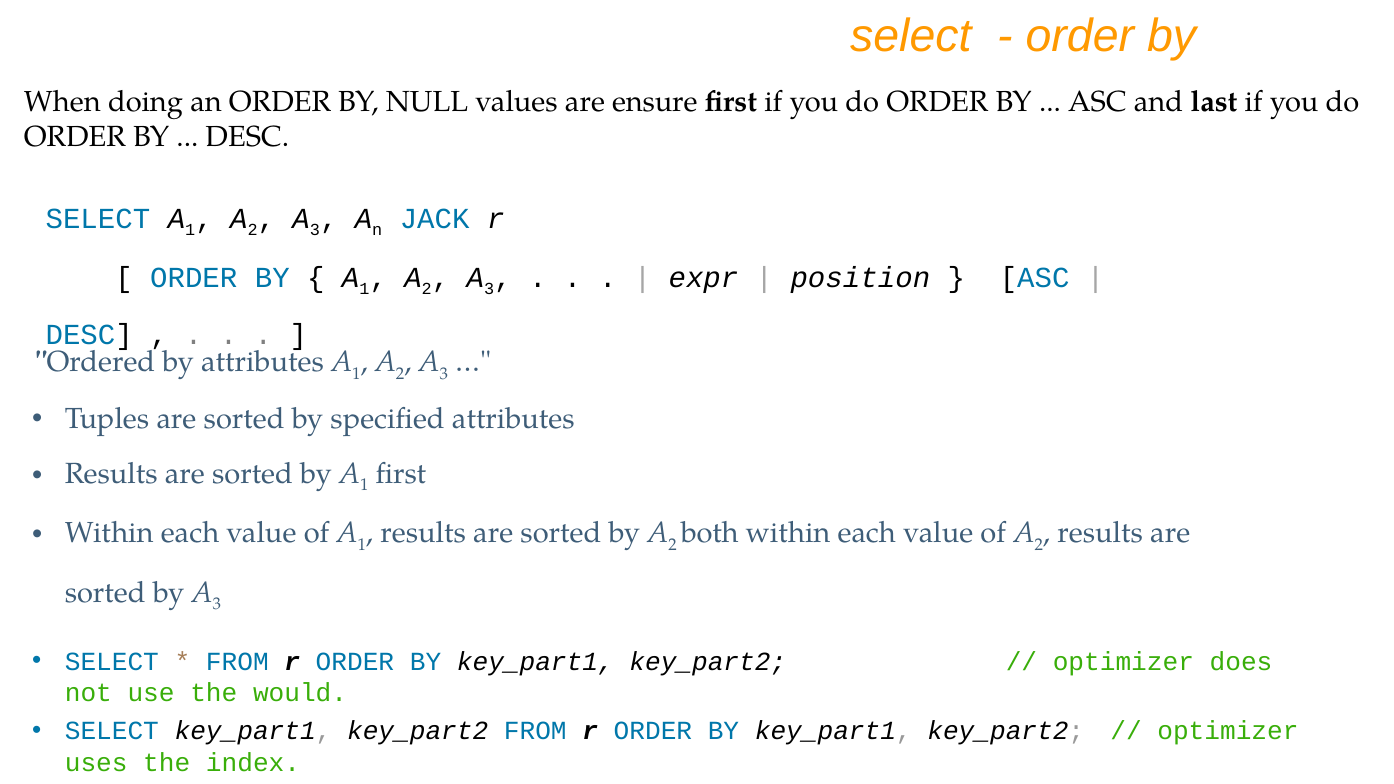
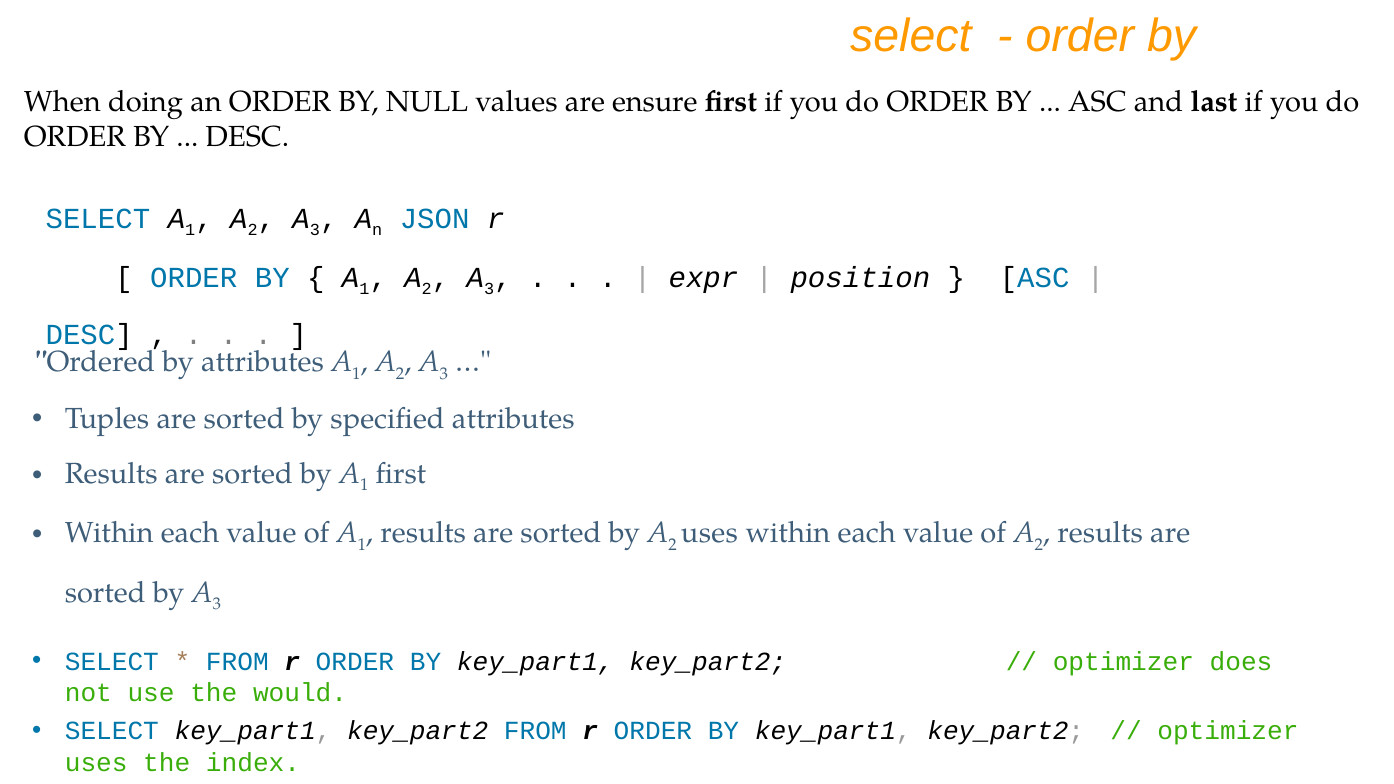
JACK: JACK -> JSON (435, 219)
both: both -> uses (709, 533)
